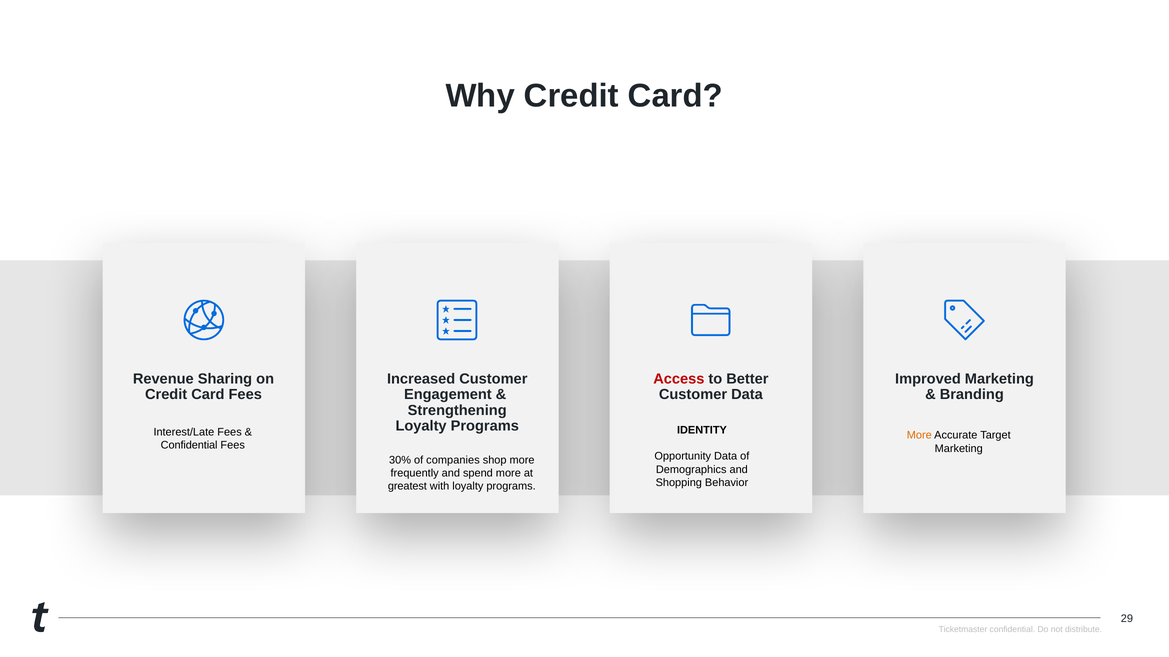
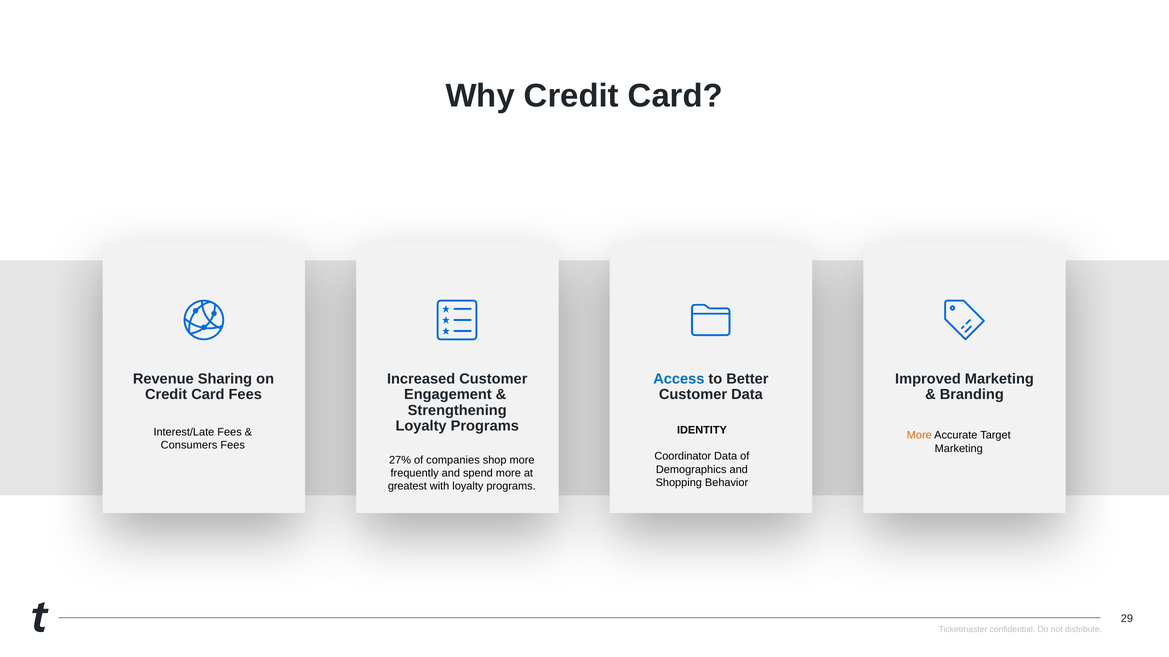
Access colour: red -> blue (679, 379)
Confidential: Confidential -> Consumers (189, 446)
Opportunity: Opportunity -> Coordinator (683, 457)
30%: 30% -> 27% (400, 460)
